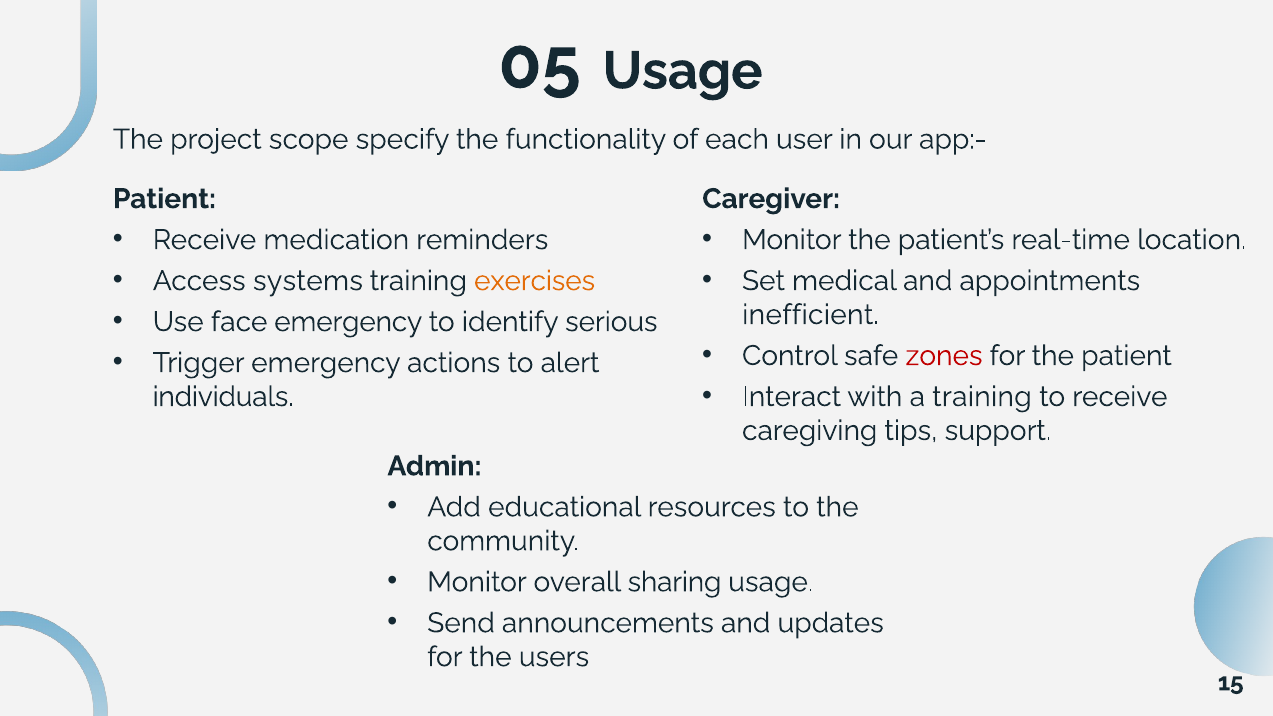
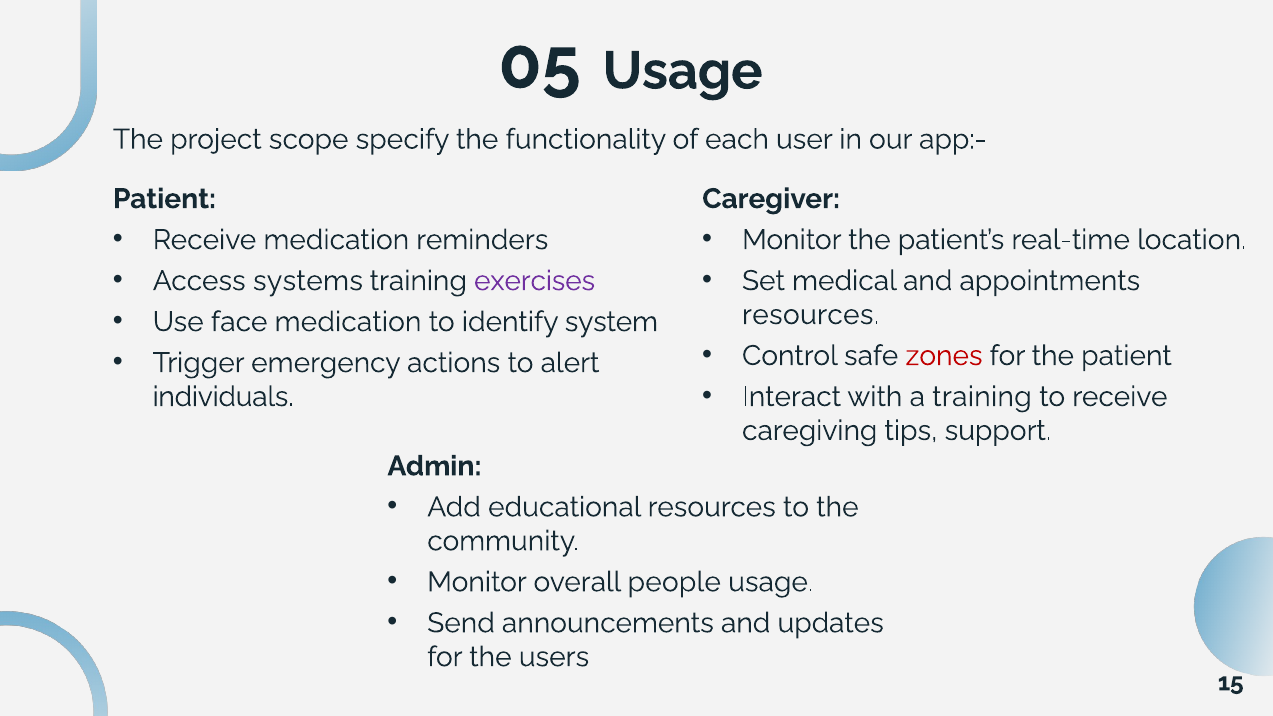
exercises colour: orange -> purple (535, 281)
inefficient: inefficient -> resources (811, 315)
face emergency: emergency -> medication (348, 322)
serious: serious -> system (611, 322)
sharing: sharing -> people (674, 582)
